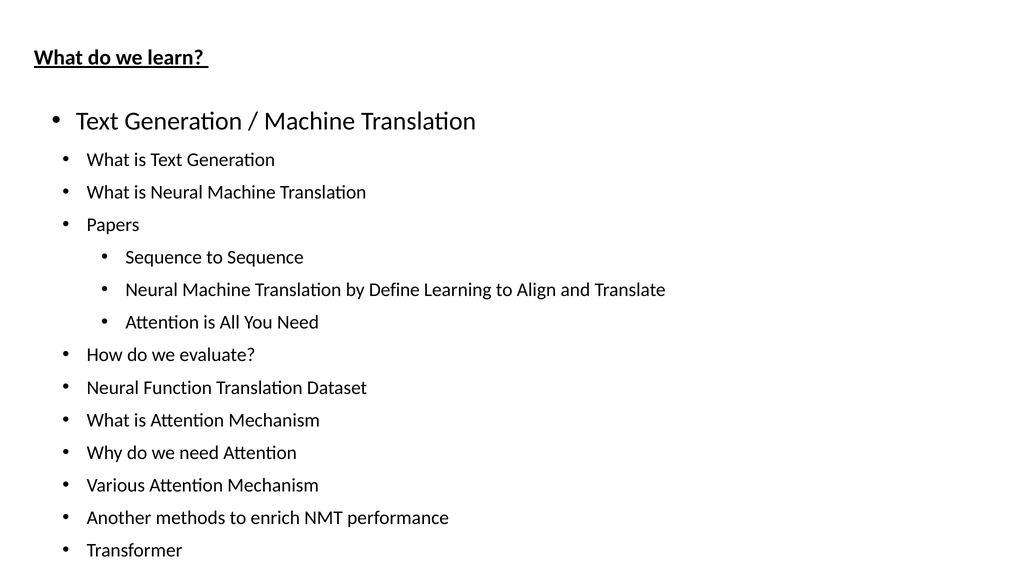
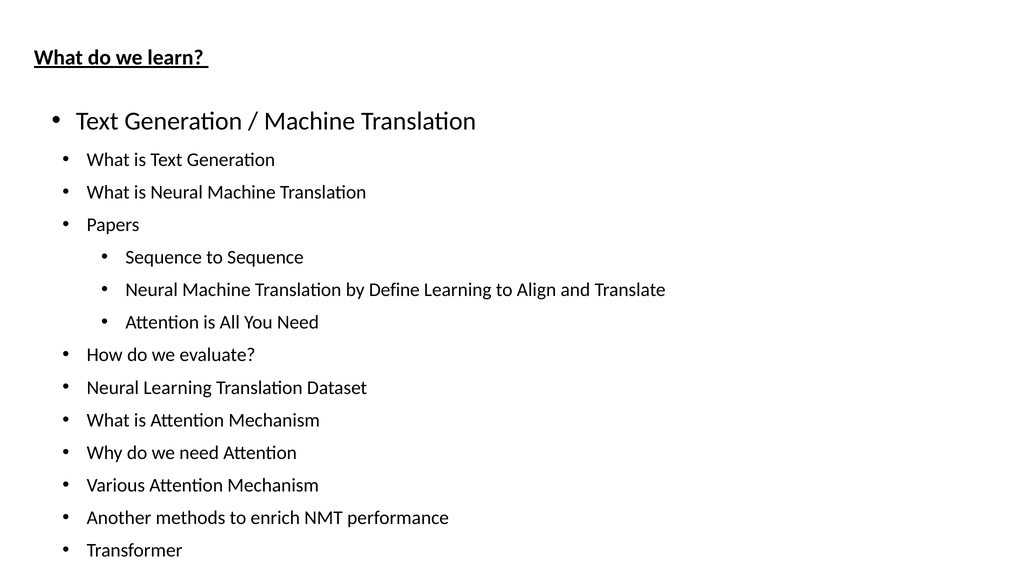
Neural Function: Function -> Learning (178, 387)
